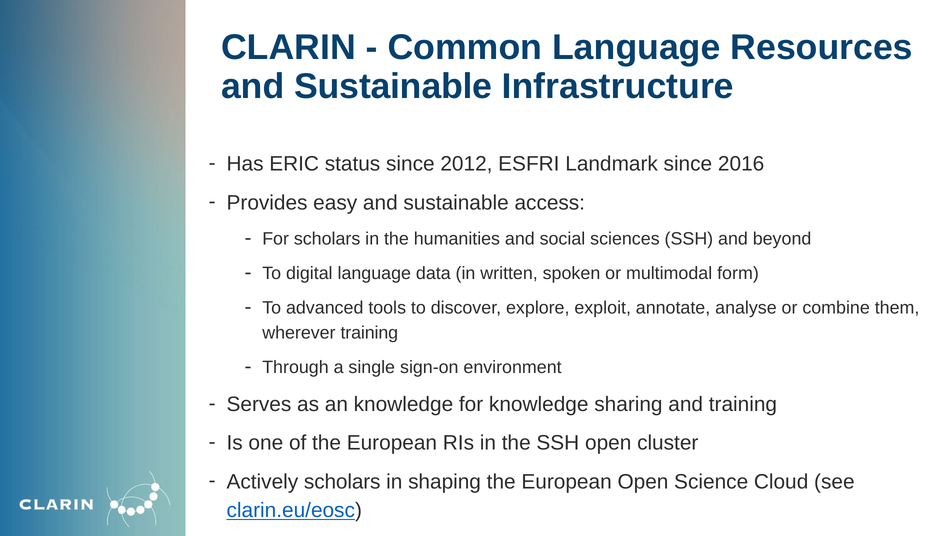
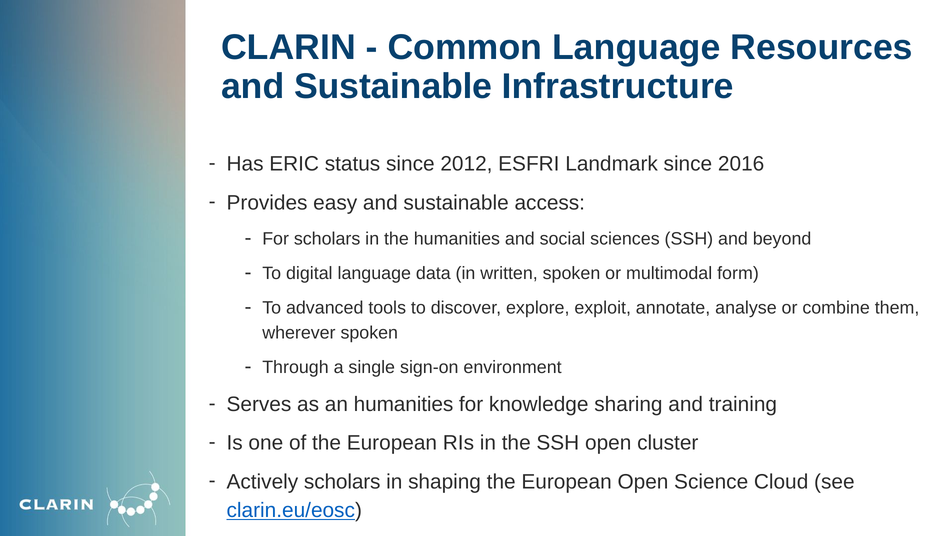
wherever training: training -> spoken (369, 332)
an knowledge: knowledge -> humanities (404, 404)
